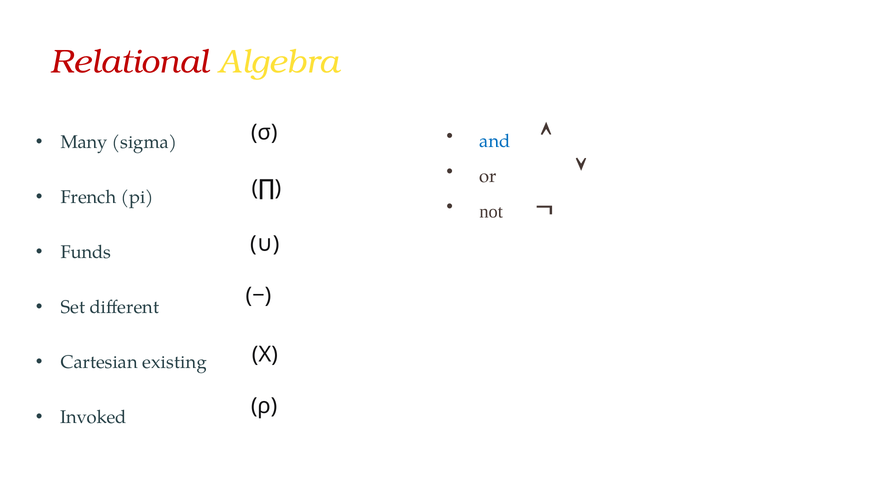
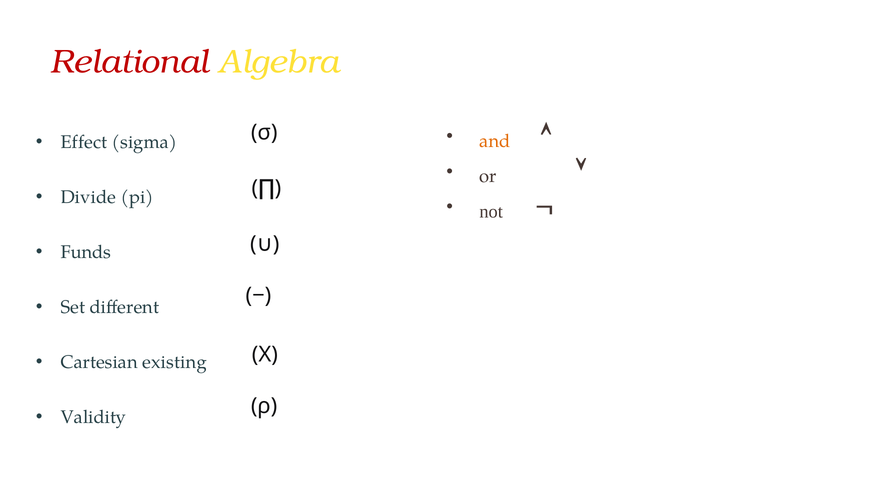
Many: Many -> Effect (84, 142)
and colour: blue -> orange (495, 141)
French: French -> Divide (88, 197)
Invoked: Invoked -> Validity (93, 417)
